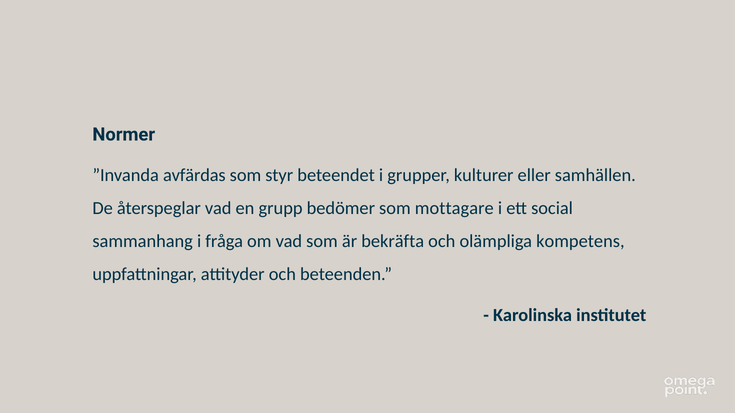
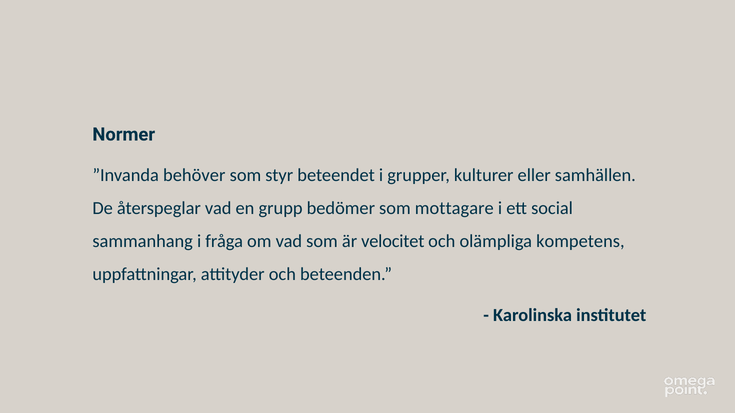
avfärdas: avfärdas -> behöver (194, 175)
bekräfta: bekräfta -> velocitet (393, 242)
